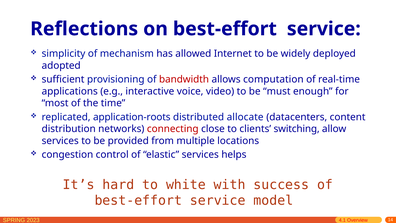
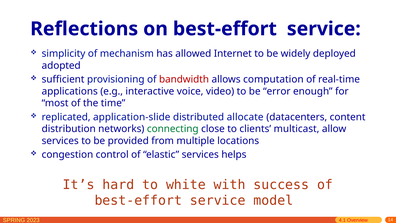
must: must -> error (277, 91)
application-roots: application-roots -> application-slide (132, 117)
connecting colour: red -> green (173, 129)
switching: switching -> multicast (297, 129)
